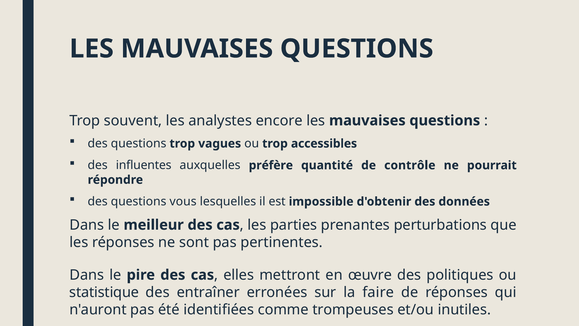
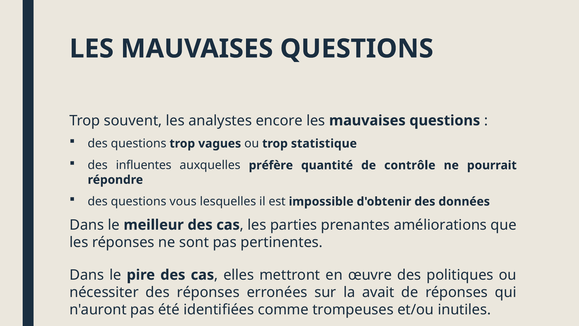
accessibles: accessibles -> statistique (324, 143)
perturbations: perturbations -> améliorations (440, 225)
statistique: statistique -> nécessiter (104, 292)
des entraîner: entraîner -> réponses (208, 292)
faire: faire -> avait (378, 292)
